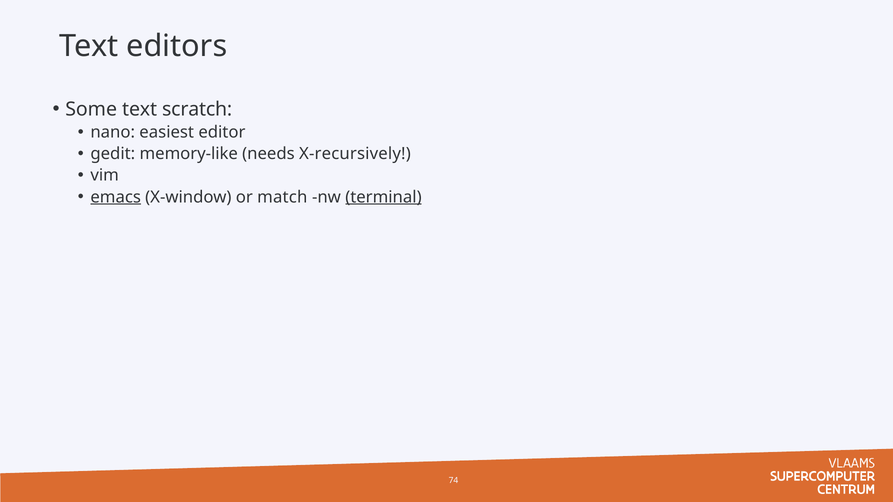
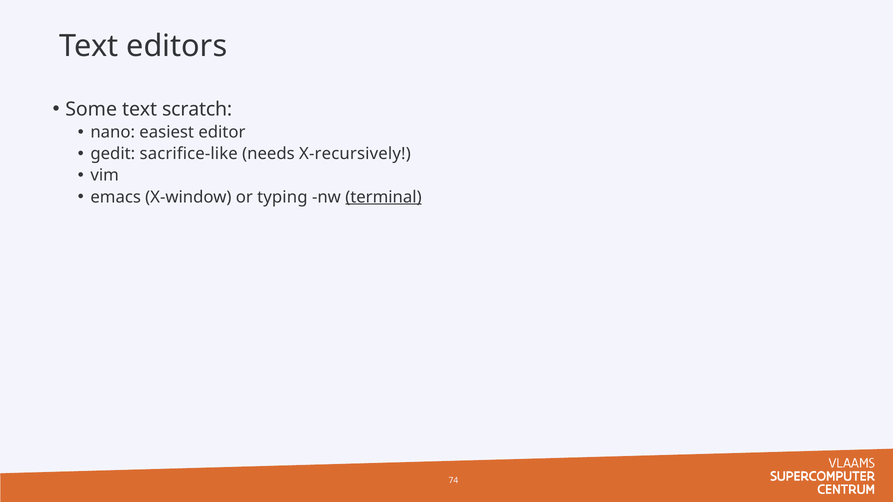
memory-like: memory-like -> sacrifice-like (189, 154)
emacs underline: present -> none (116, 197)
match: match -> typing (282, 197)
